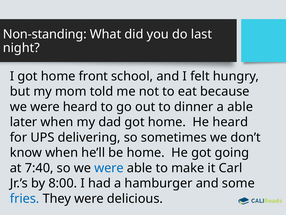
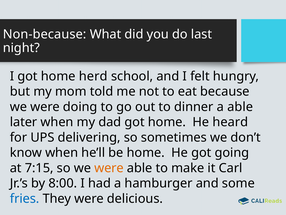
Non-standing: Non-standing -> Non-because (45, 34)
front: front -> herd (93, 76)
were heard: heard -> doing (80, 107)
7:40: 7:40 -> 7:15 (39, 168)
were colour: blue -> orange (109, 168)
